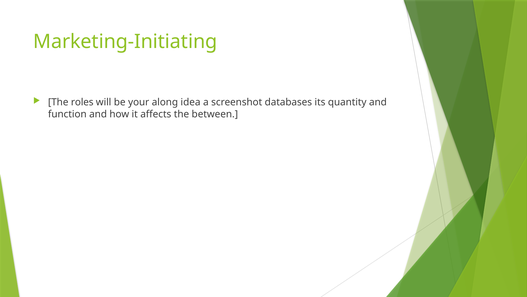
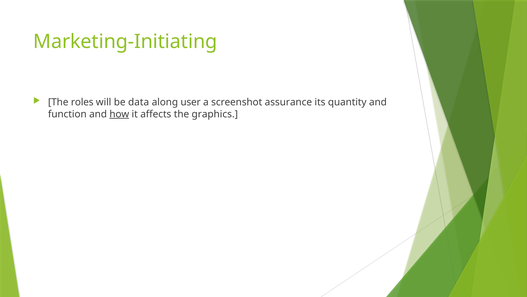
your: your -> data (139, 102)
idea: idea -> user (191, 102)
databases: databases -> assurance (288, 102)
how underline: none -> present (119, 114)
between: between -> graphics (215, 114)
